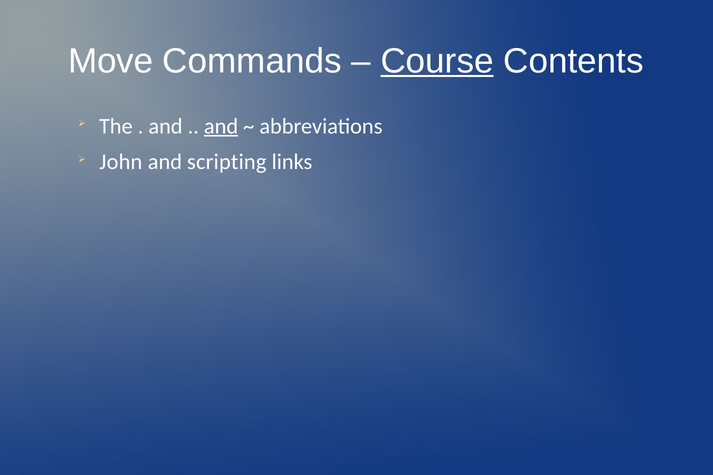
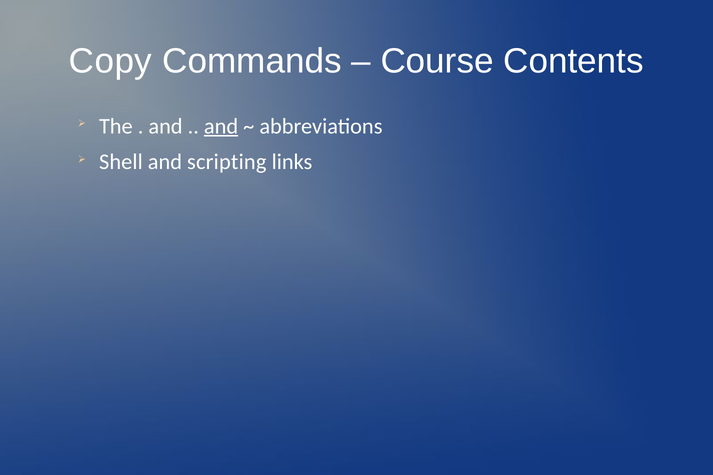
Move: Move -> Copy (110, 61)
Course underline: present -> none (437, 61)
John: John -> Shell (121, 162)
